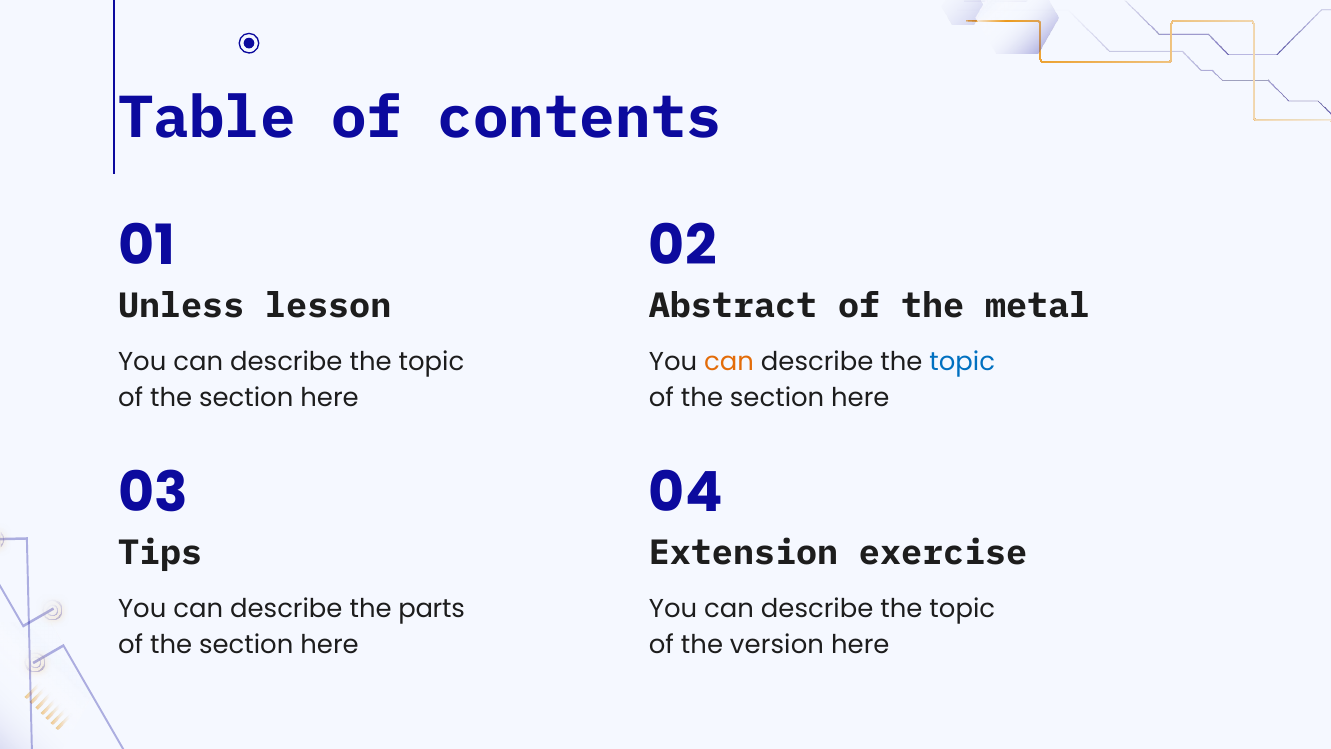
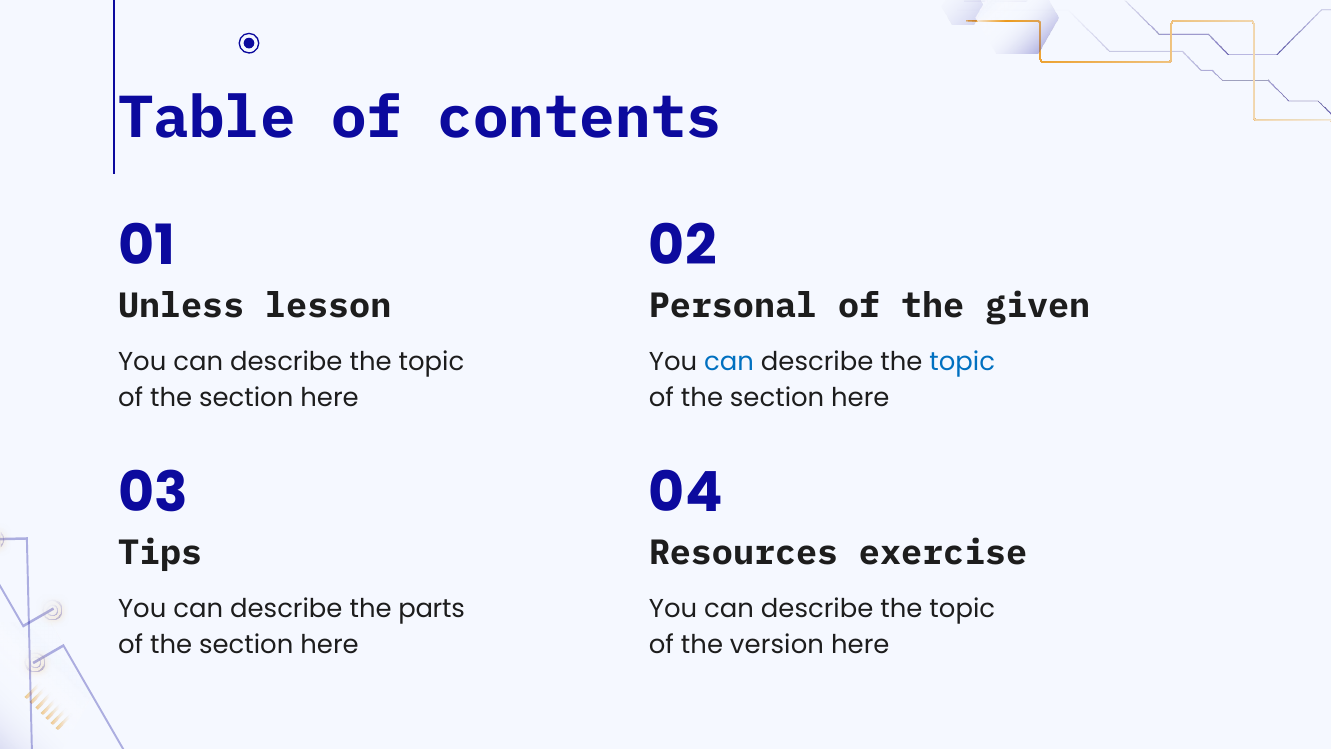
Abstract: Abstract -> Personal (733, 306)
metal: metal -> given (1038, 306)
can colour: orange -> blue (729, 362)
Extension: Extension -> Resources (744, 553)
